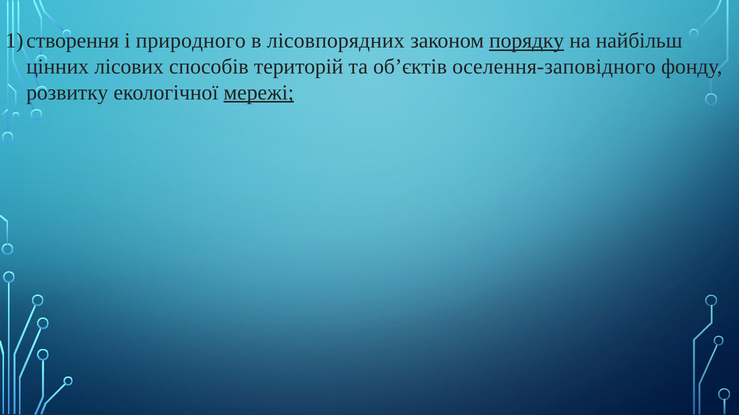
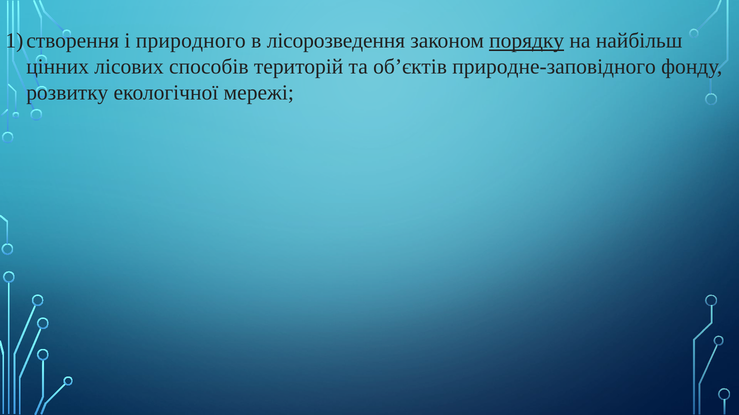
лісовпорядних: лісовпорядних -> лісорозведення (336, 41)
оселення-заповідного: оселення-заповідного -> природне-заповідного (554, 67)
мережі underline: present -> none (259, 93)
